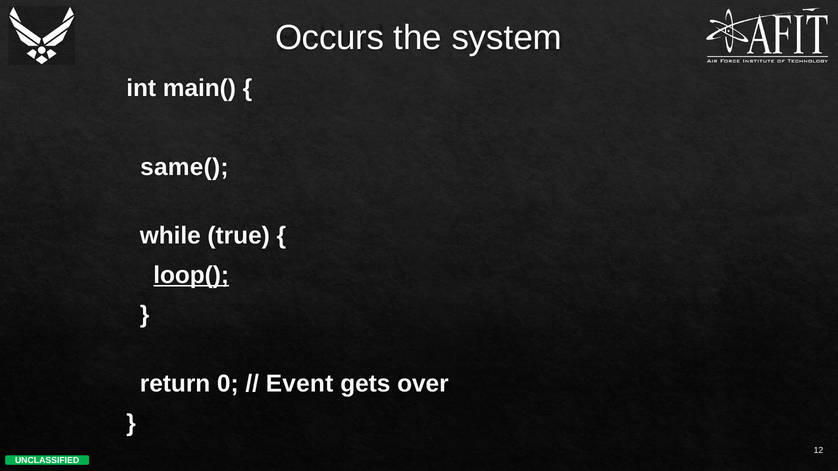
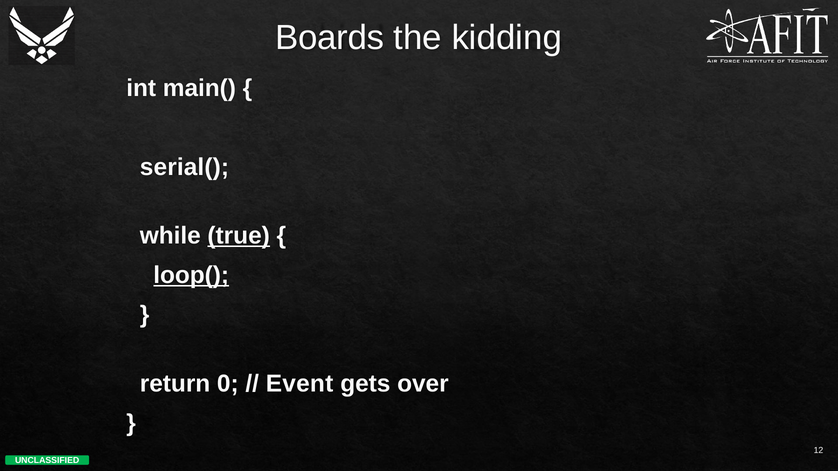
Occurs: Occurs -> Boards (330, 38)
system: system -> kidding (507, 38)
same(: same( -> serial( (184, 167)
true underline: none -> present (239, 236)
